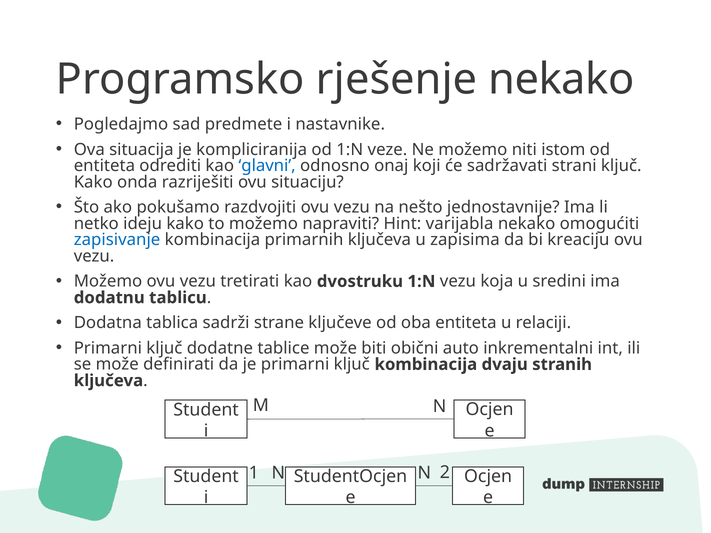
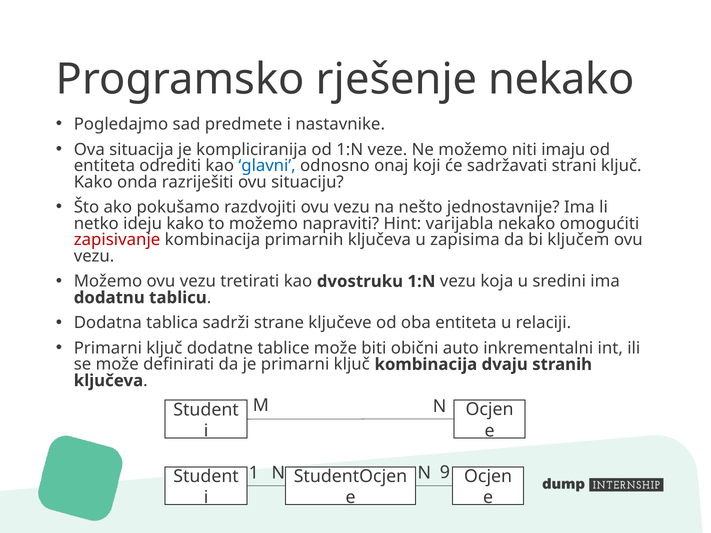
istom: istom -> imaju (563, 150)
zapisivanje colour: blue -> red (117, 240)
kreaciju: kreaciju -> ključem (578, 240)
2: 2 -> 9 (445, 472)
